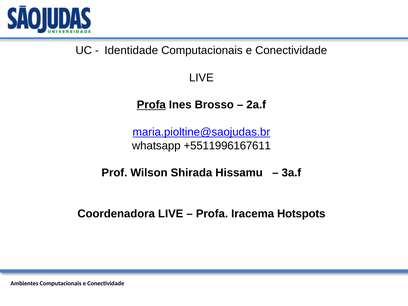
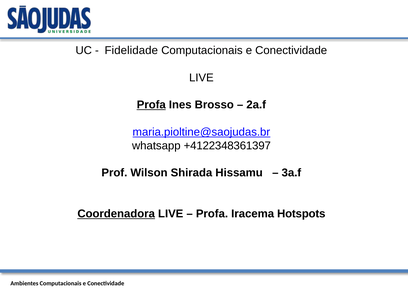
Identidade: Identidade -> Fidelidade (131, 50)
+5511996167611: +5511996167611 -> +4122348361397 (227, 146)
Coordenadora underline: none -> present (116, 214)
